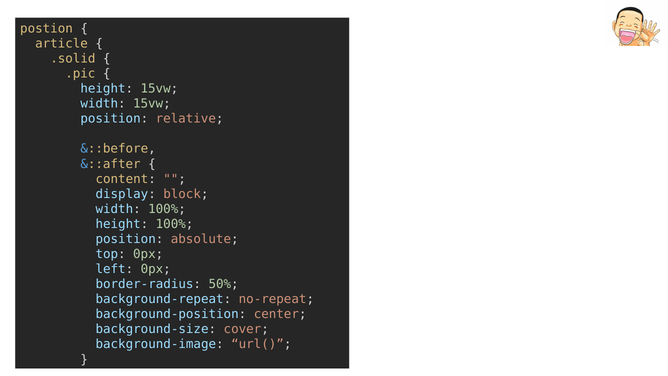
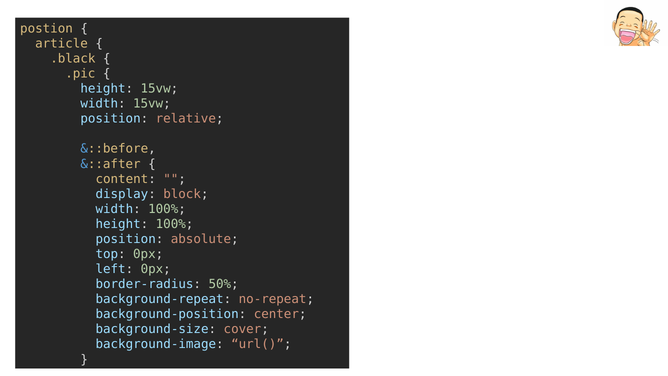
.solid: .solid -> .black (73, 59)
